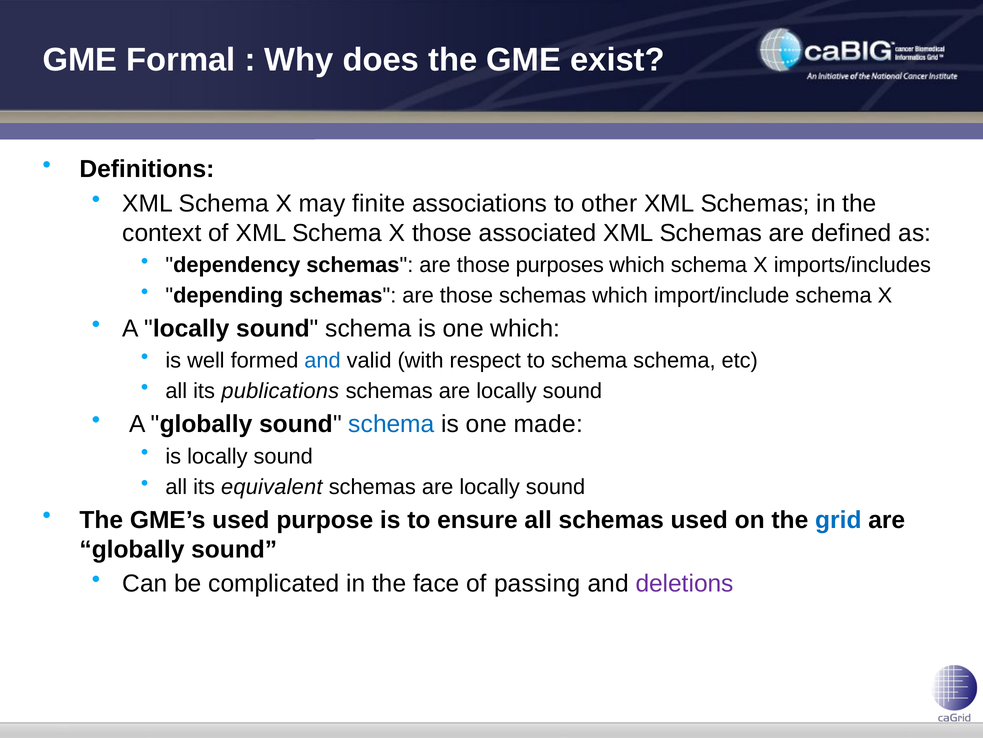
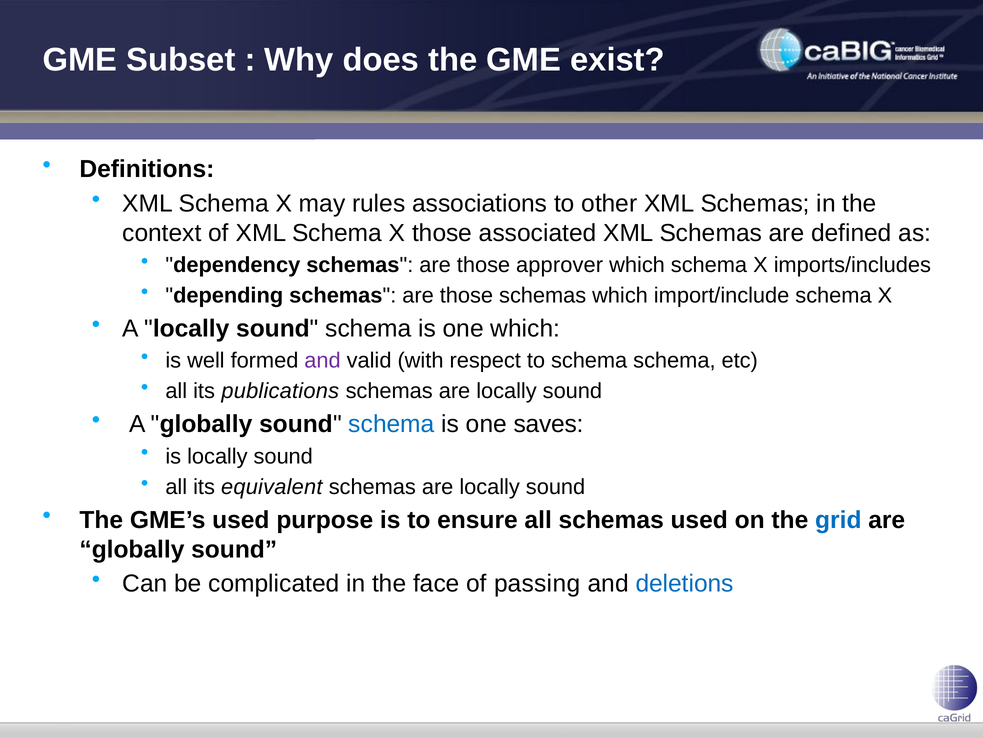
Formal: Formal -> Subset (181, 60)
finite: finite -> rules (379, 203)
purposes: purposes -> approver (560, 265)
and colour: blue -> purple (322, 360)
made: made -> saves (549, 424)
deletions colour: purple -> blue (685, 583)
